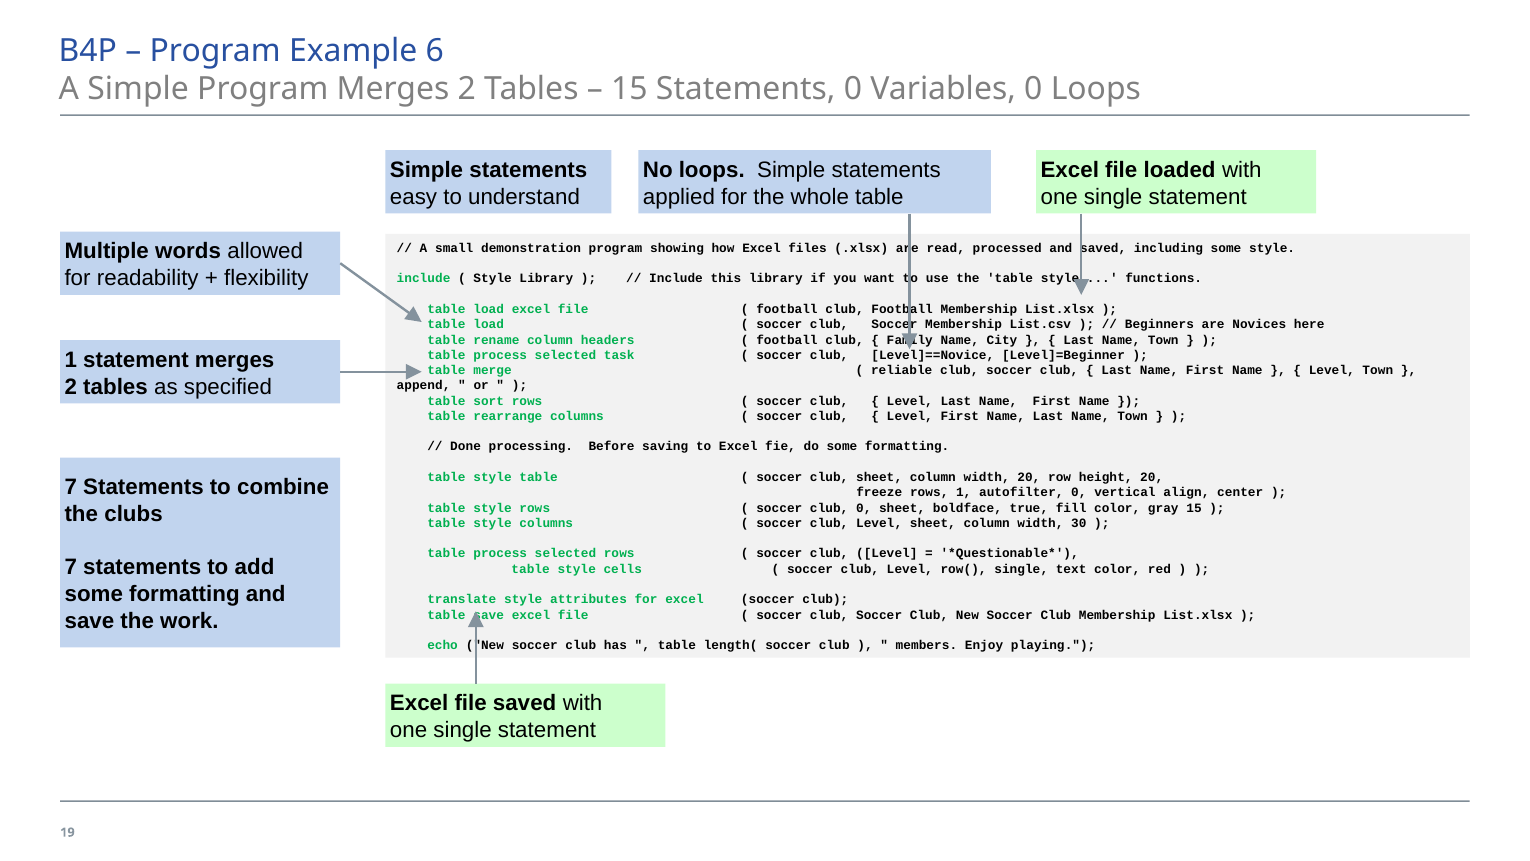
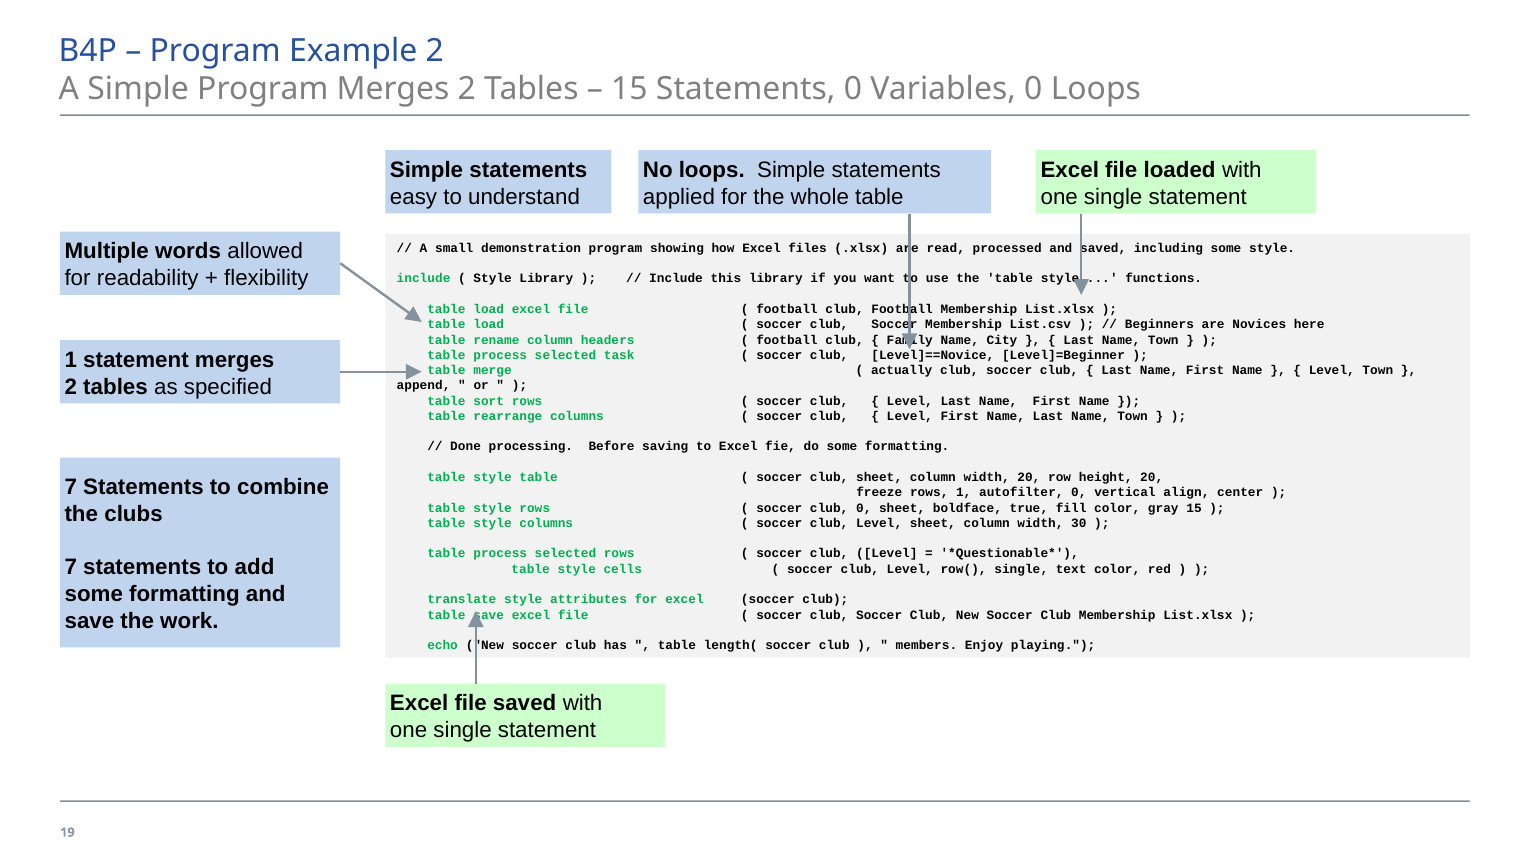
Example 6: 6 -> 2 (435, 51)
reliable: reliable -> actually (902, 370)
